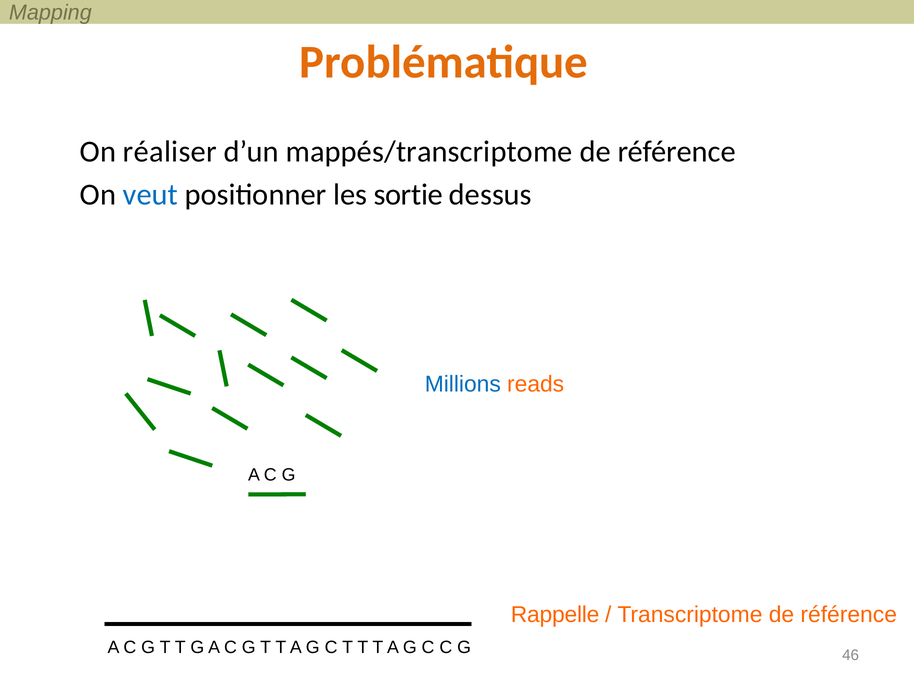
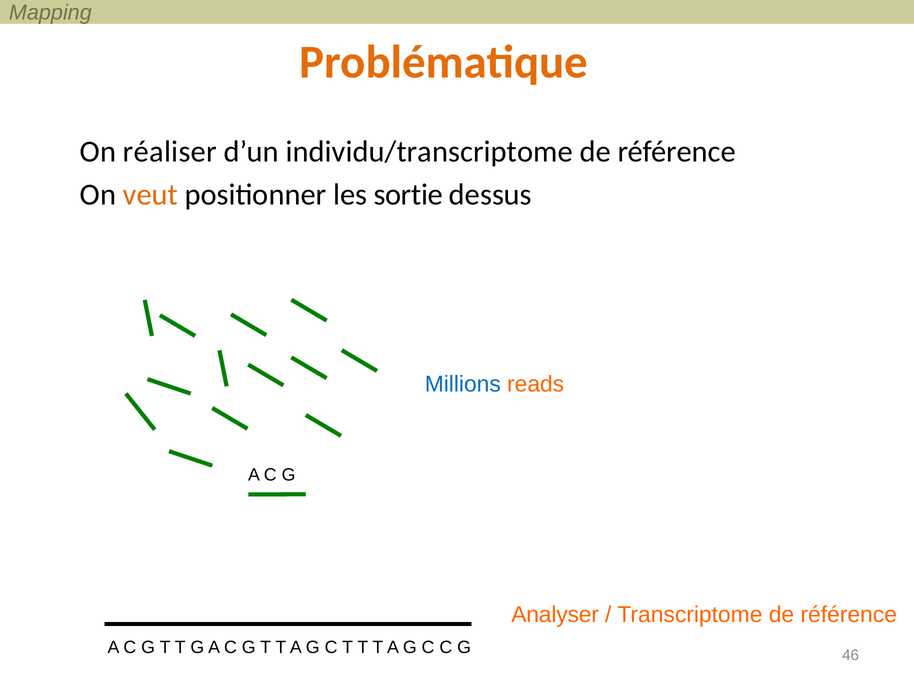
mappés/transcriptome: mappés/transcriptome -> individu/transcriptome (429, 152)
veut colour: blue -> orange (150, 194)
Rappelle: Rappelle -> Analyser (555, 614)
